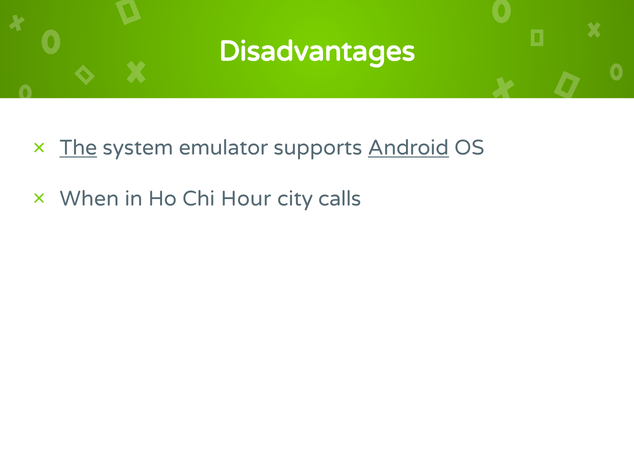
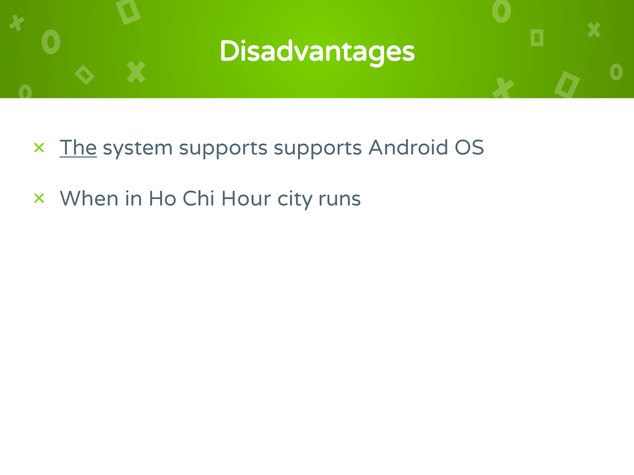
system emulator: emulator -> supports (223, 148)
Android underline: present -> none (408, 148)
calls: calls -> runs (340, 199)
